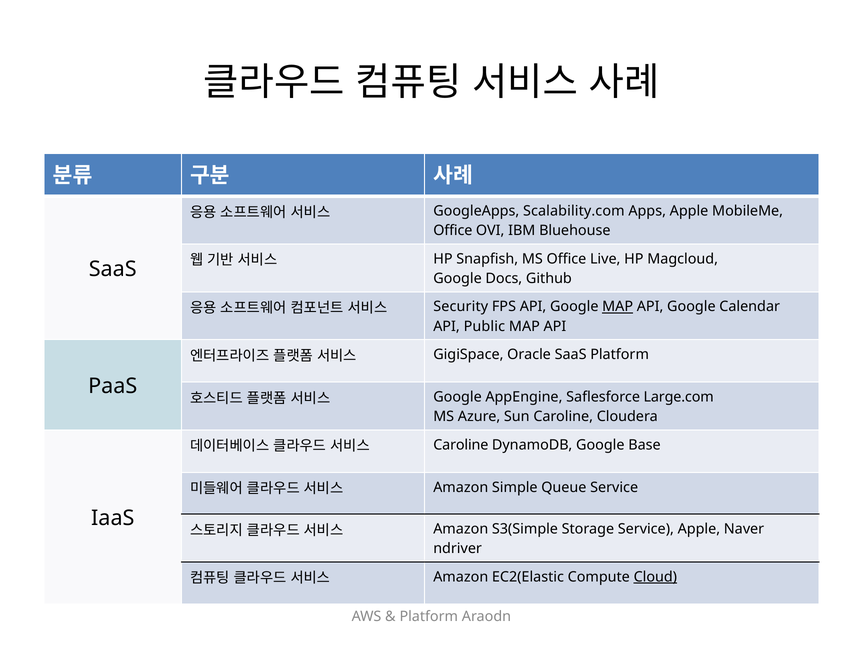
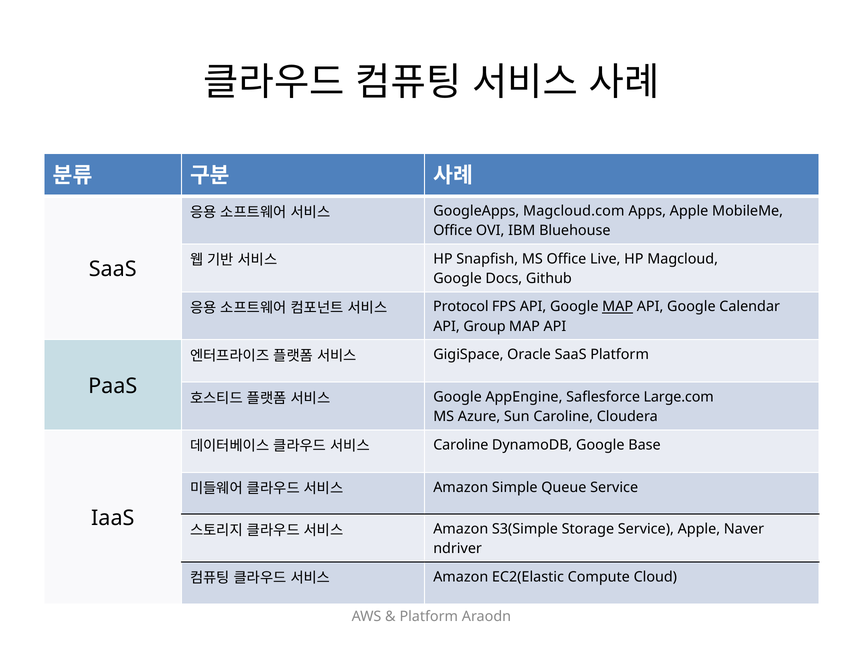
Scalability.com: Scalability.com -> Magcloud.com (574, 211)
Security: Security -> Protocol (461, 307)
Public: Public -> Group (485, 326)
Cloud underline: present -> none (655, 577)
